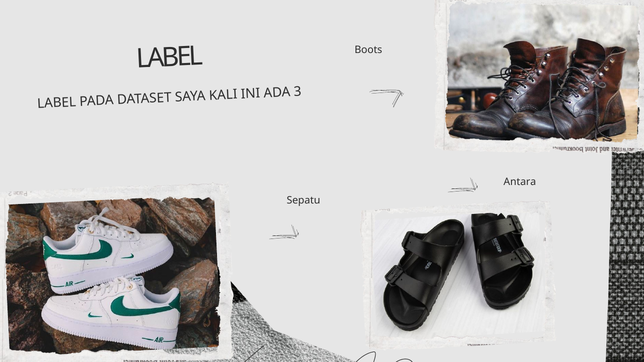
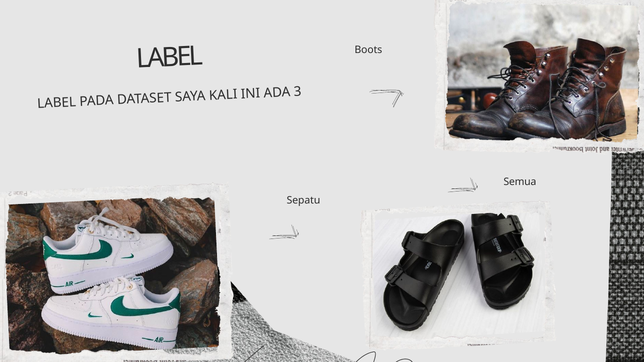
Antara: Antara -> Semua (520, 182)
